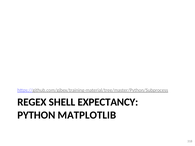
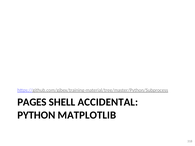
REGEX: REGEX -> PAGES (32, 102)
EXPECTANCY: EXPECTANCY -> ACCIDENTAL (108, 102)
